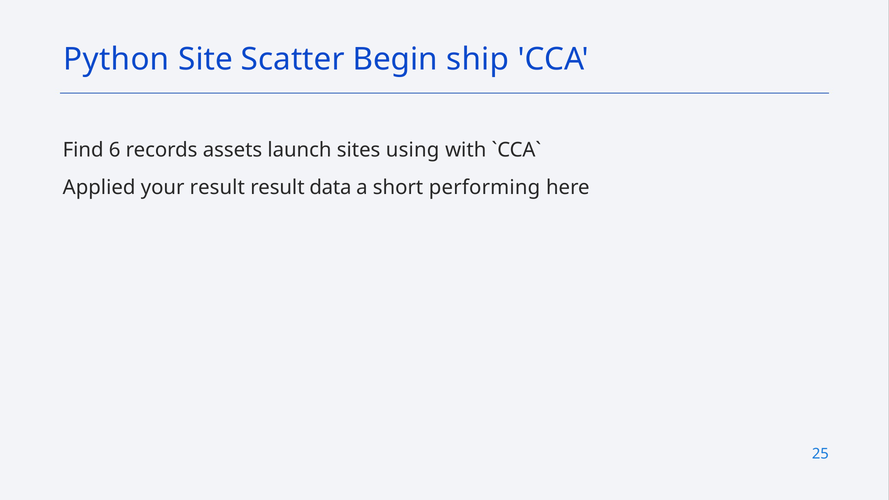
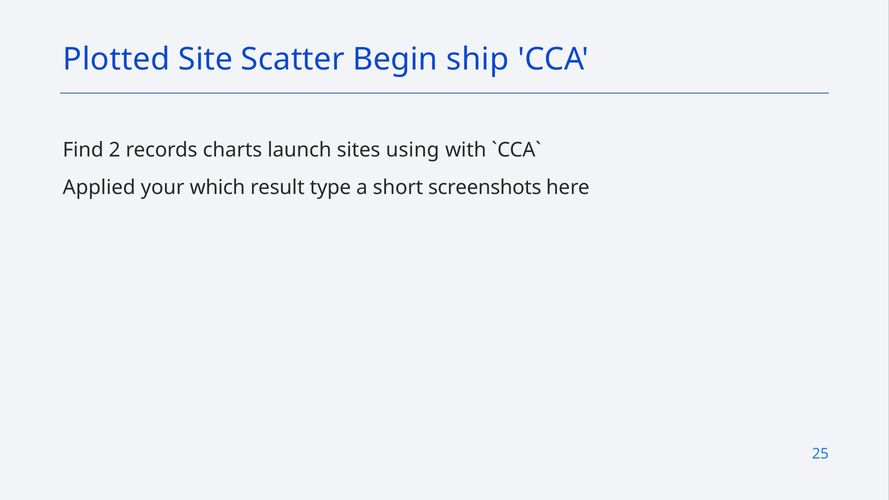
Python: Python -> Plotted (116, 59)
6: 6 -> 2 (115, 150)
assets: assets -> charts (232, 150)
your result: result -> which (217, 187)
data: data -> type (330, 187)
performing: performing -> screenshots (485, 187)
